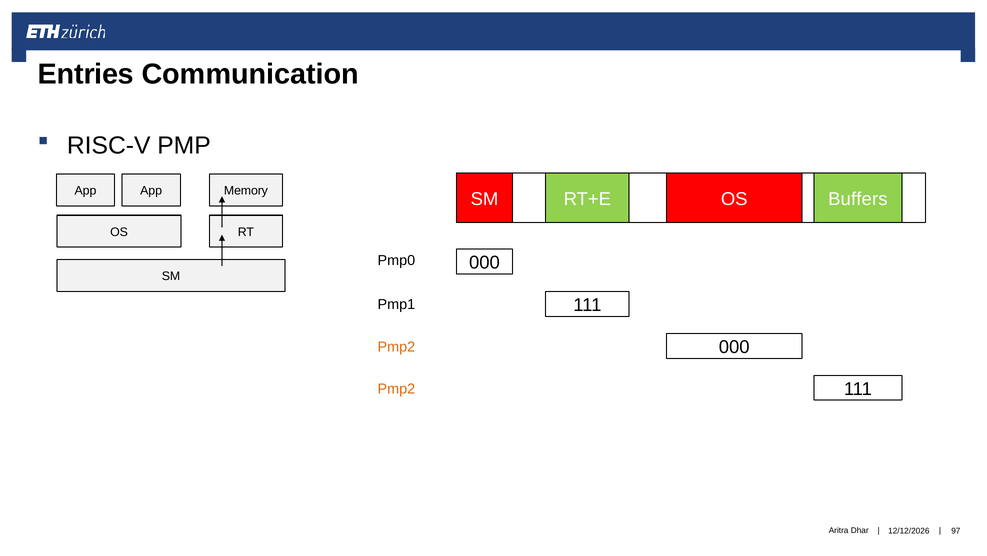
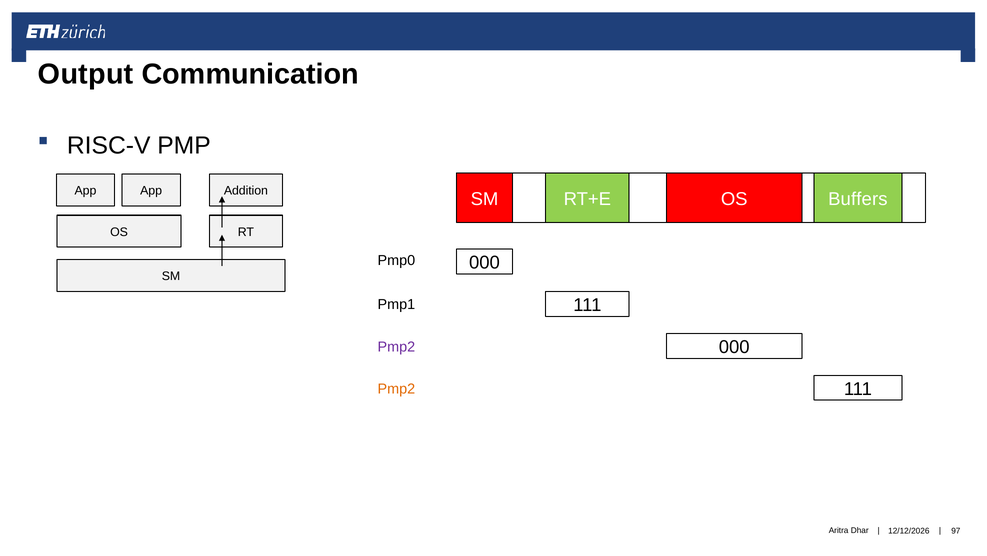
Entries: Entries -> Output (86, 74)
Memory: Memory -> Addition (246, 191)
Pmp2 colour: orange -> purple (396, 347)
